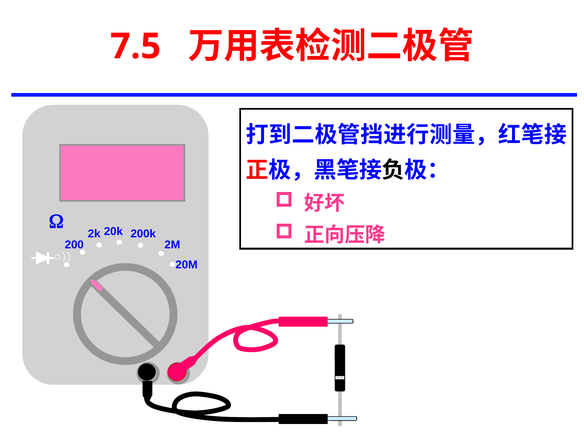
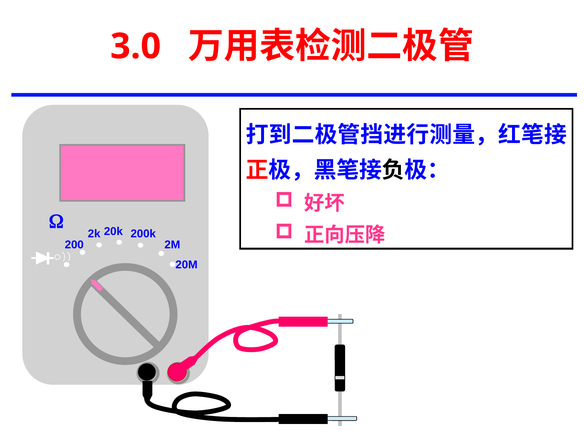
7.5: 7.5 -> 3.0 (136, 46)
